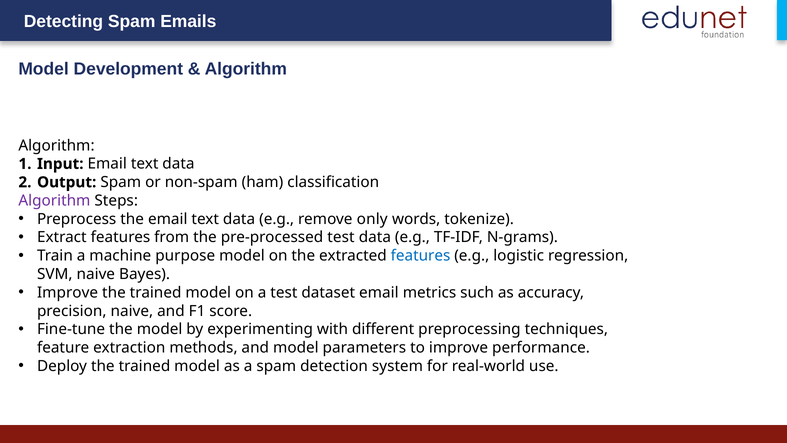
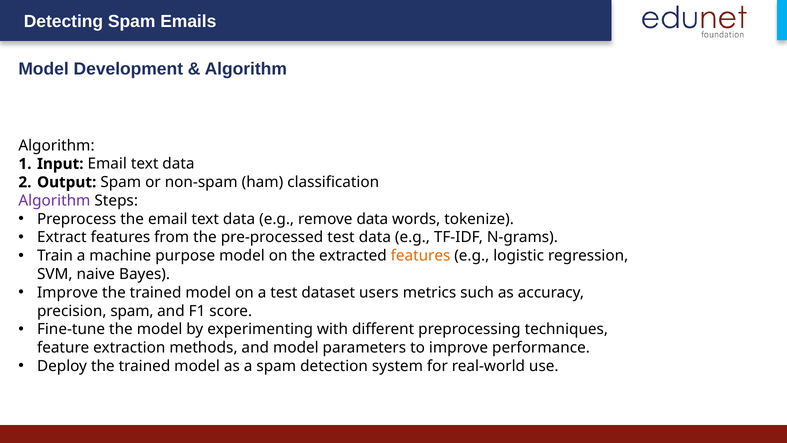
remove only: only -> data (372, 219)
features colour: blue -> orange (421, 256)
dataset email: email -> users (379, 292)
precision naive: naive -> spam (132, 311)
